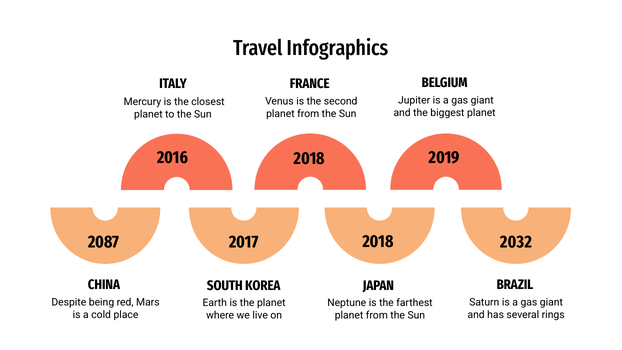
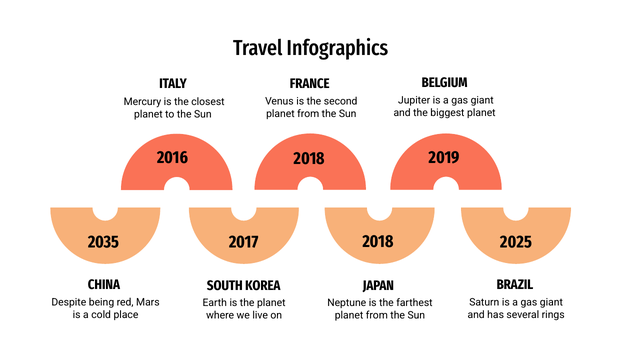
2032: 2032 -> 2025 (516, 242)
2087: 2087 -> 2035 (104, 242)
